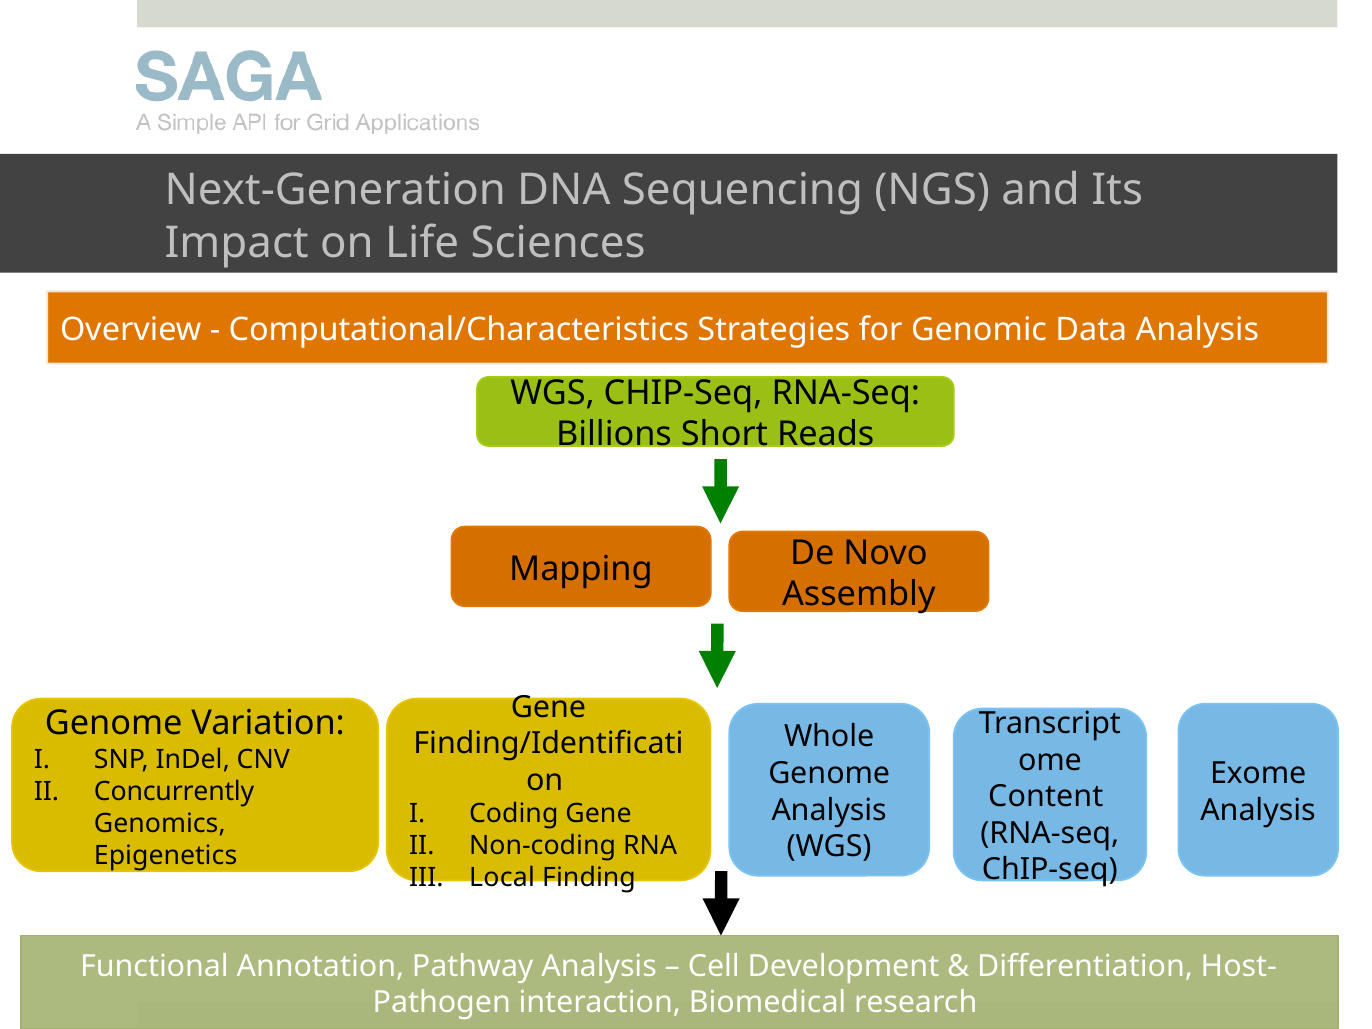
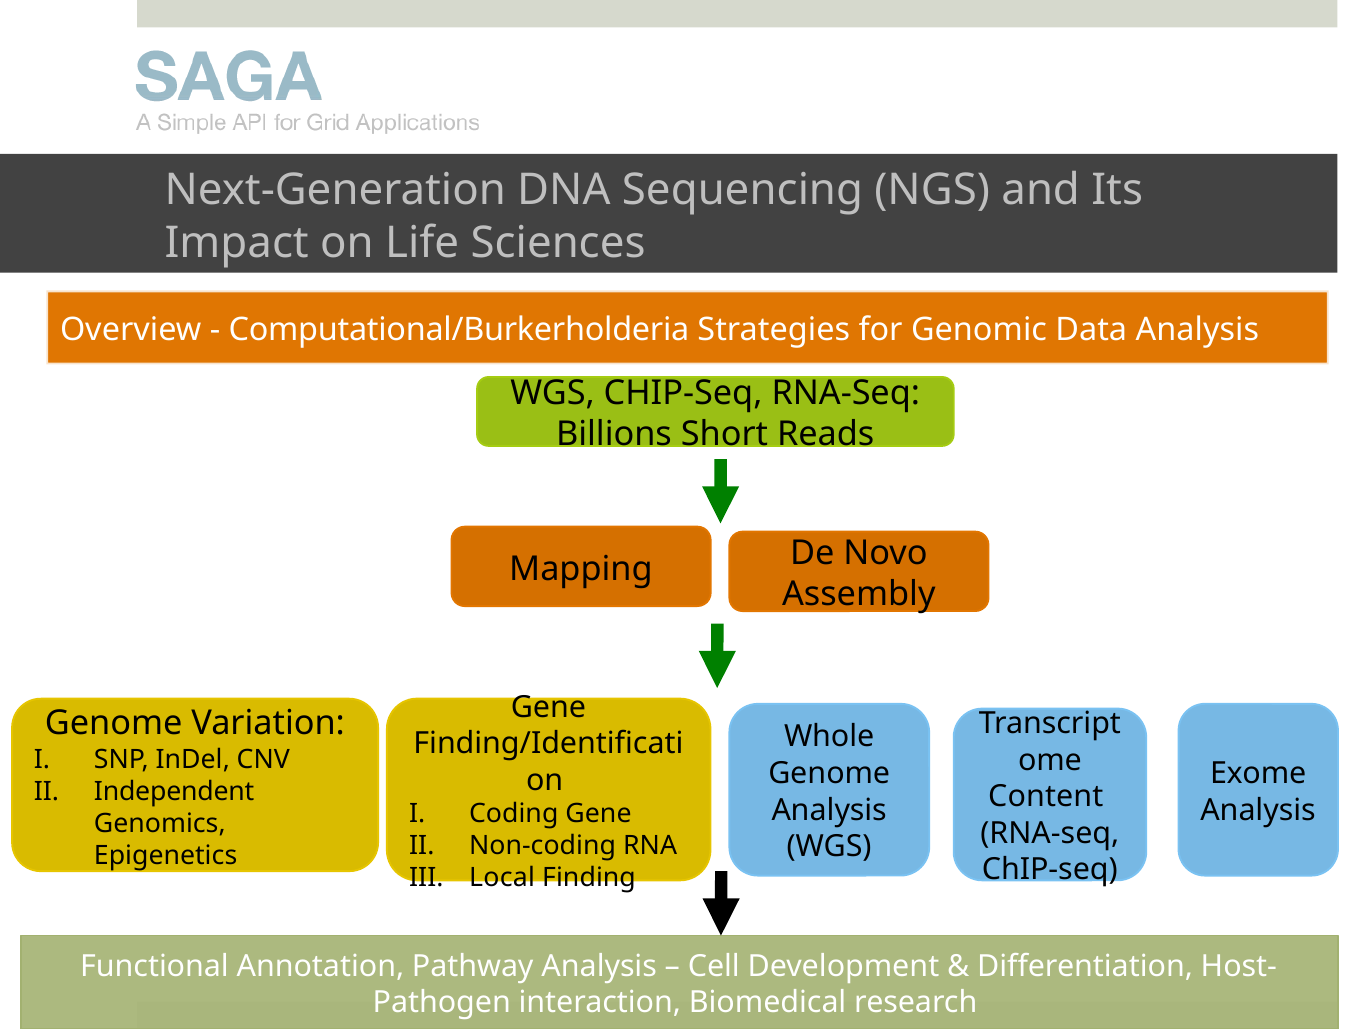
Computational/Characteristics: Computational/Characteristics -> Computational/Burkerholderia (459, 330)
Concurrently: Concurrently -> Independent (174, 791)
